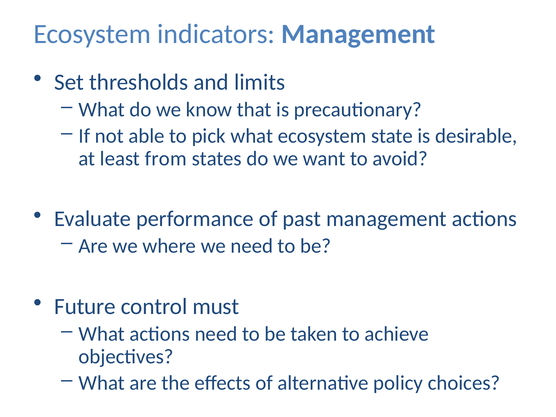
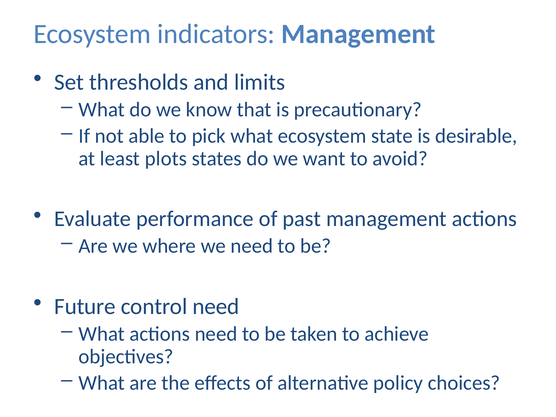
from: from -> plots (166, 159)
control must: must -> need (216, 307)
